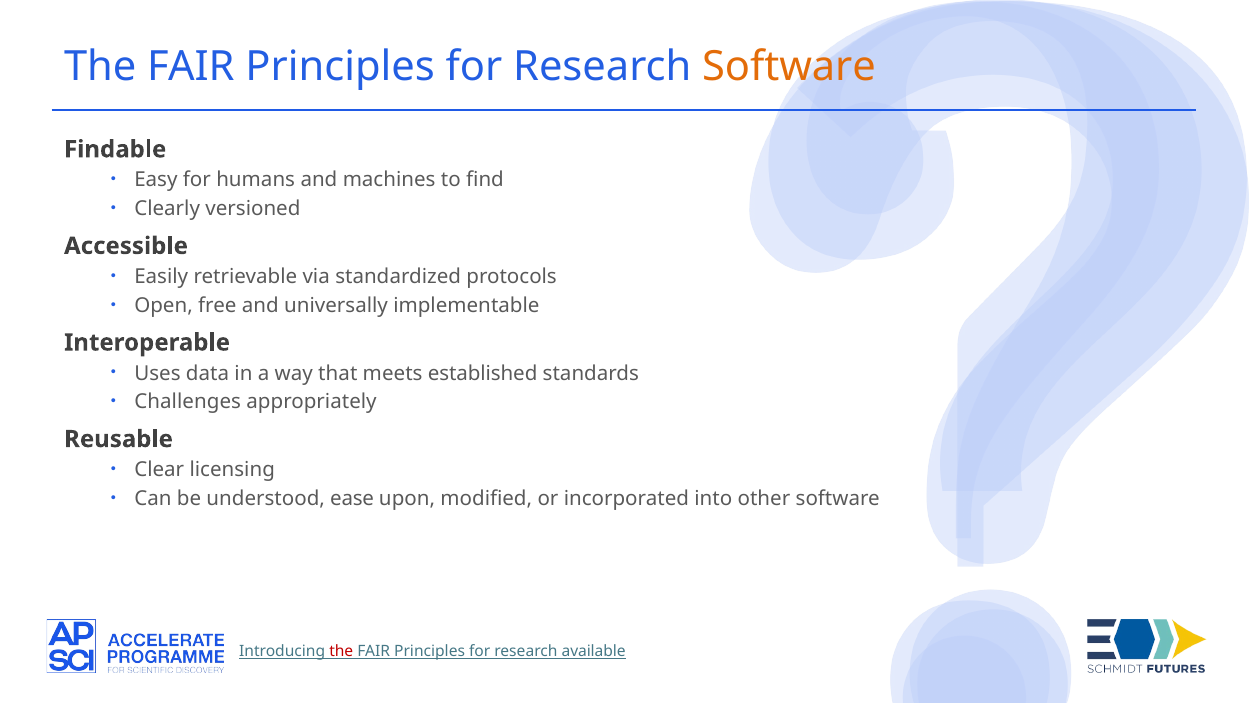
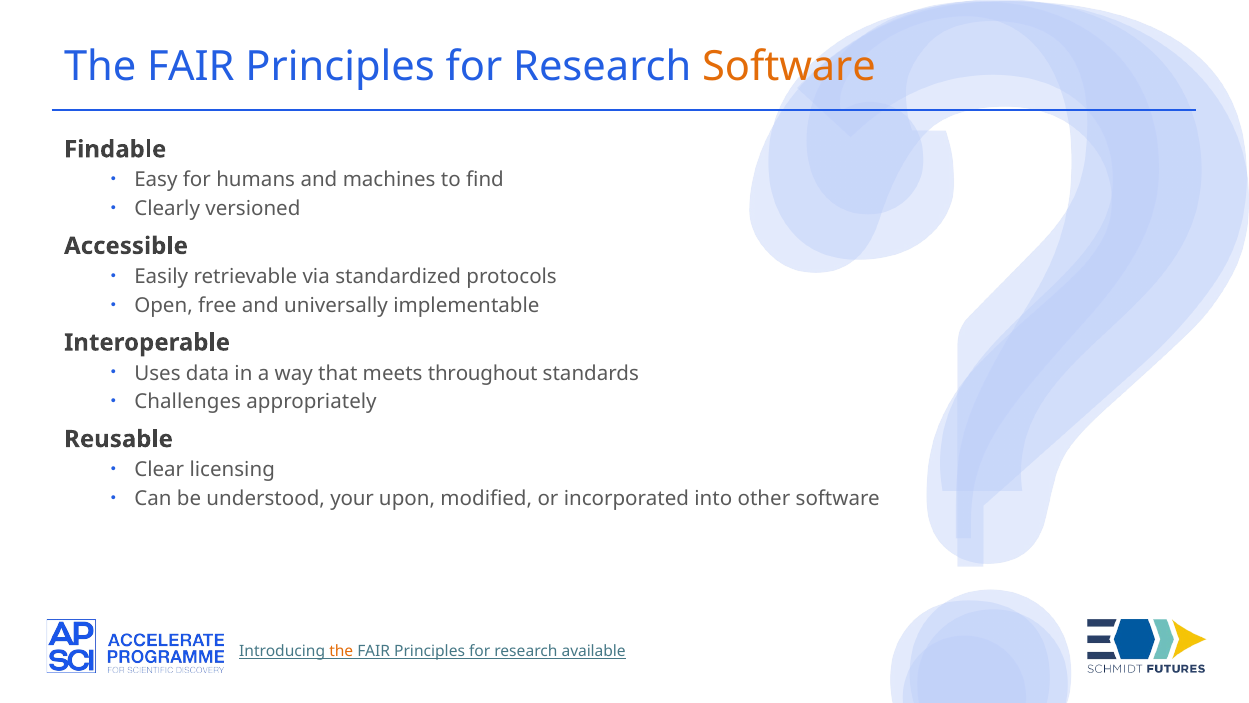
established: established -> throughout (483, 373)
ease: ease -> your (352, 498)
the colour: red -> orange (341, 651)
